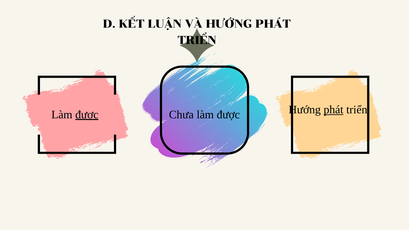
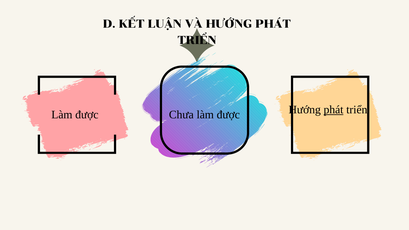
được underline: present -> none (87, 115)
